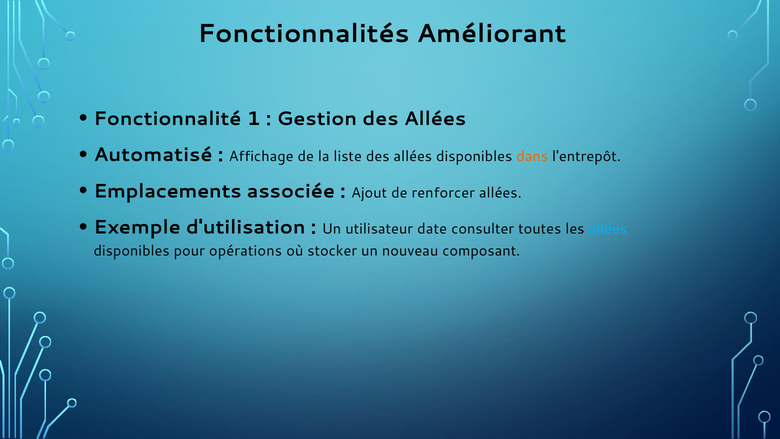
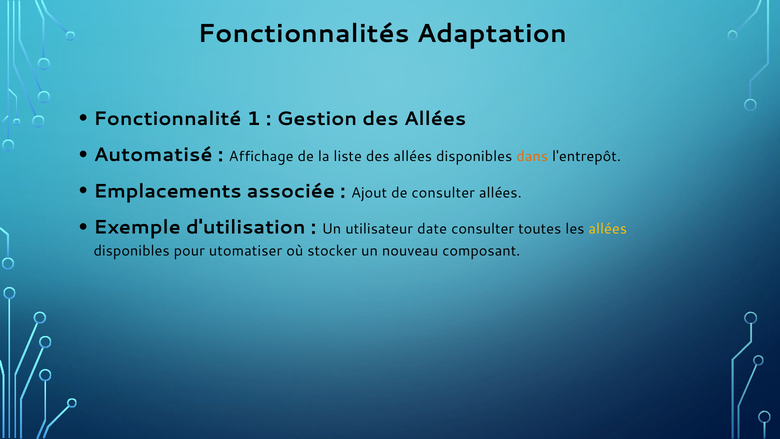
Améliorant: Améliorant -> Adaptation (492, 33)
de renforcer: renforcer -> consulter (443, 193)
allées colour: light blue -> yellow (608, 229)
opérations: opérations -> utomatiser (246, 251)
